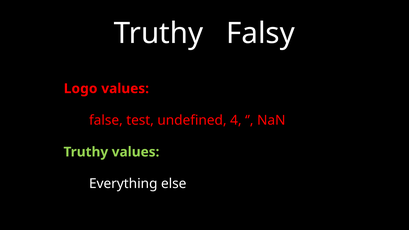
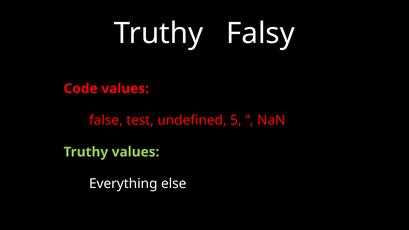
Logo: Logo -> Code (81, 89)
4: 4 -> 5 (236, 120)
